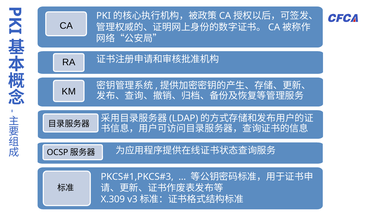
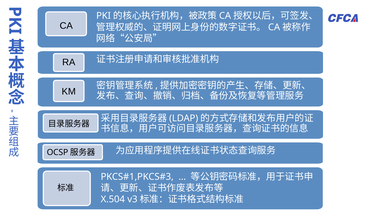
X.309: X.309 -> X.504 (113, 199)
